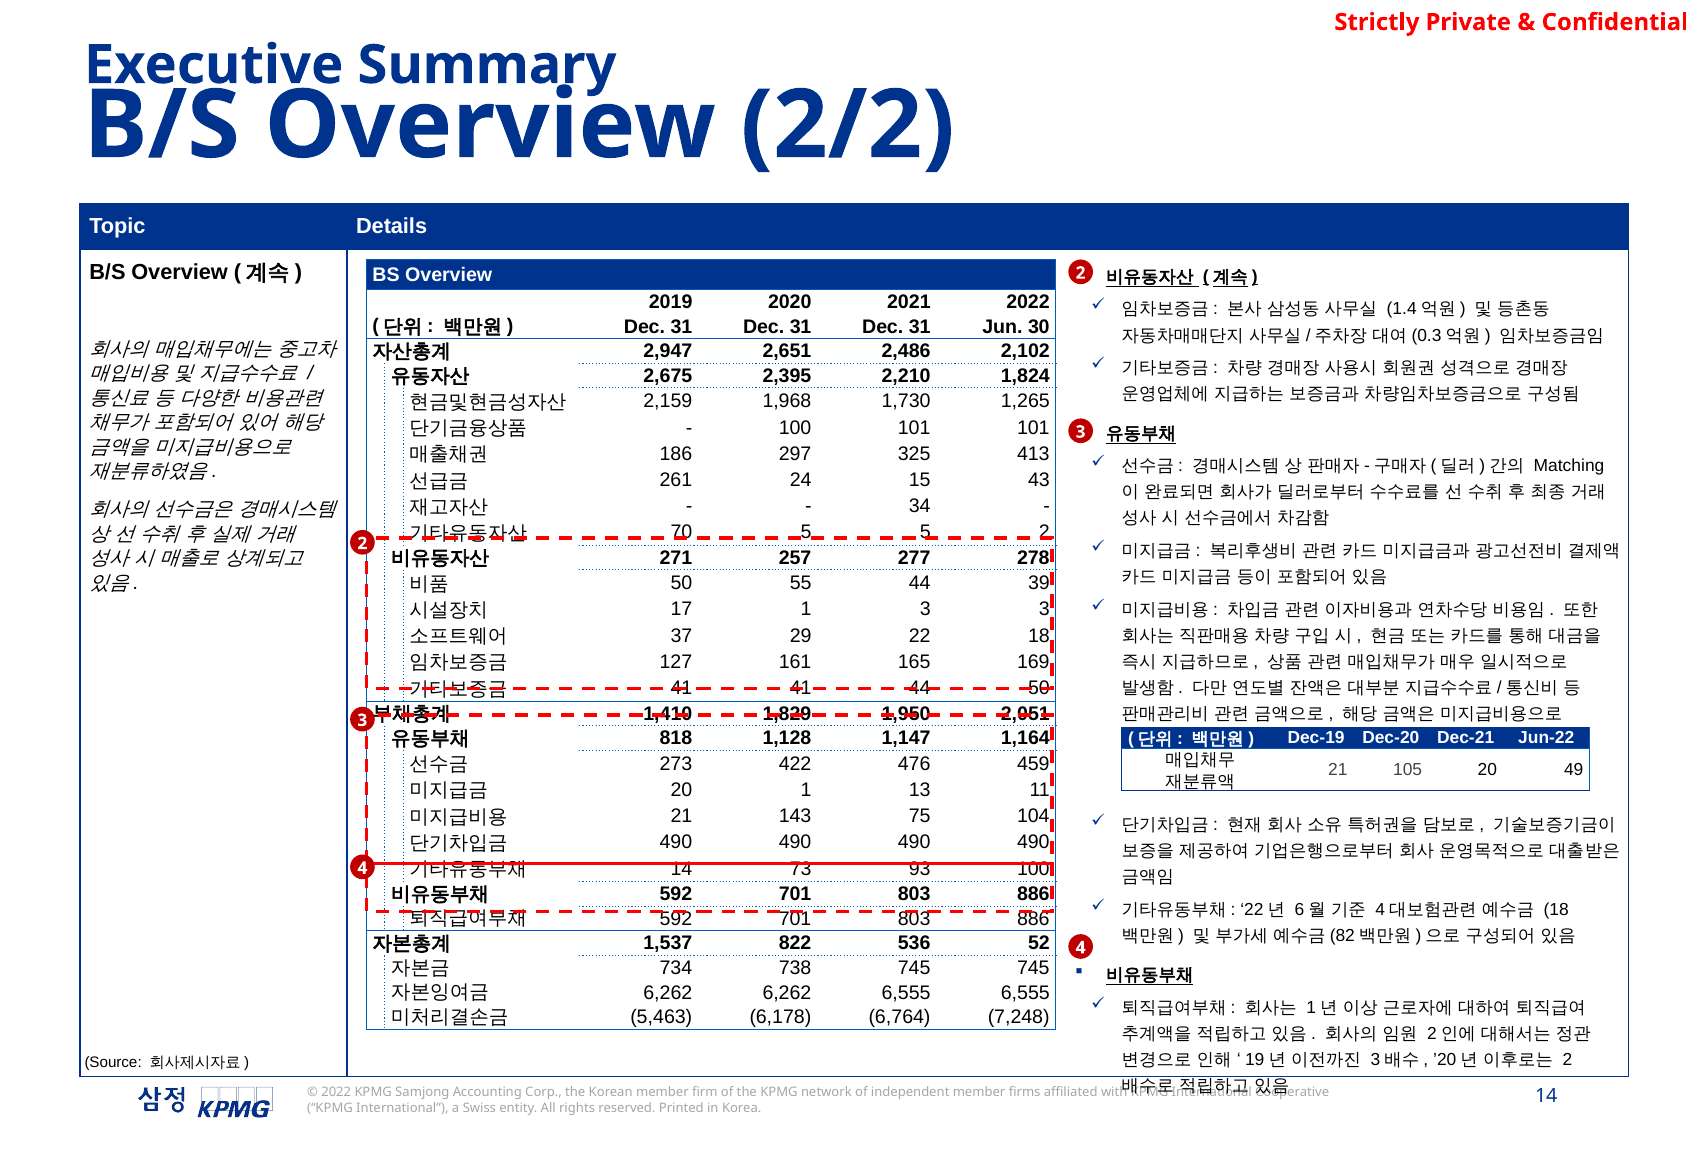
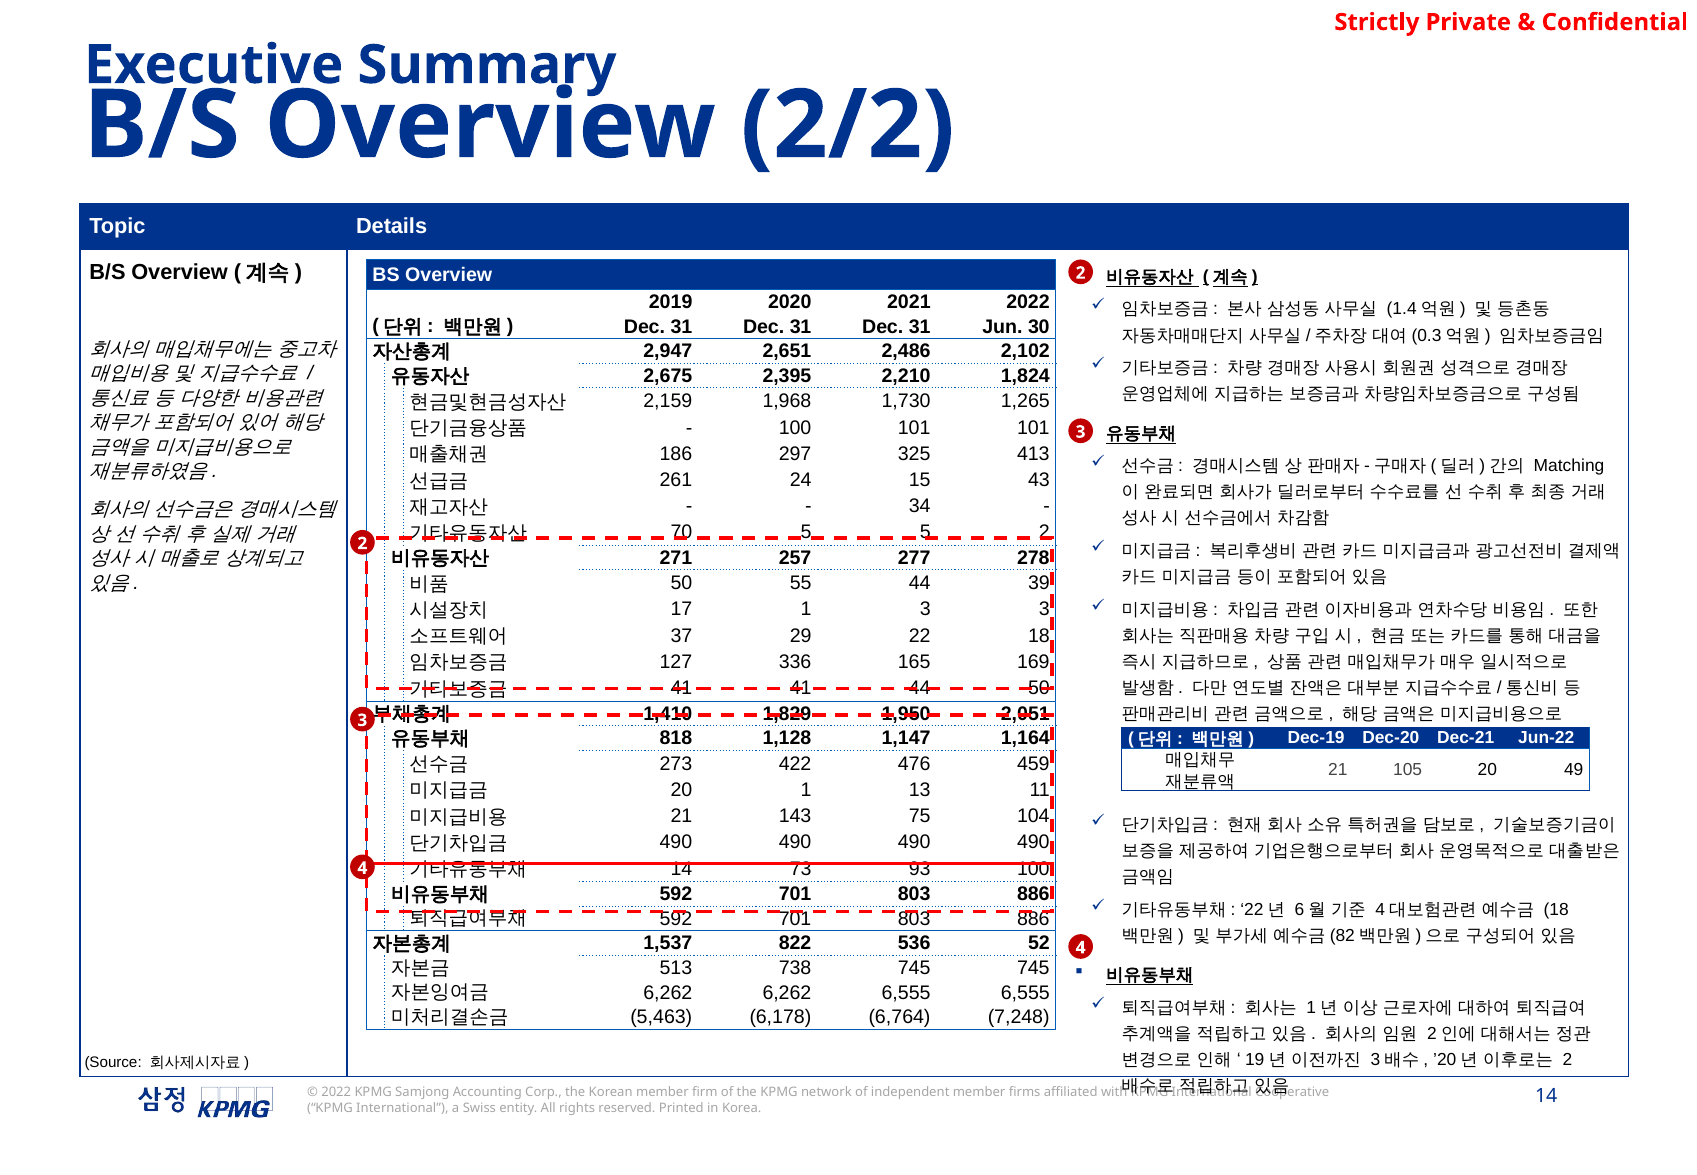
161: 161 -> 336 (795, 662)
734: 734 -> 513 (676, 968)
